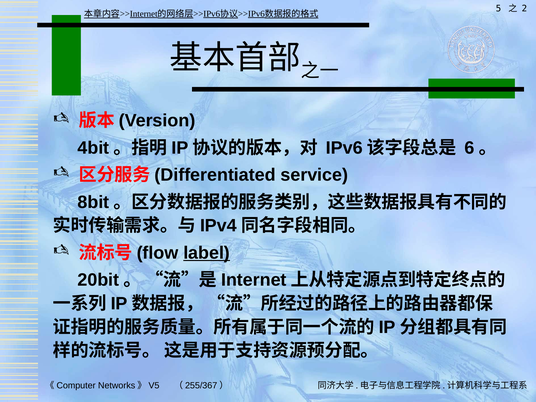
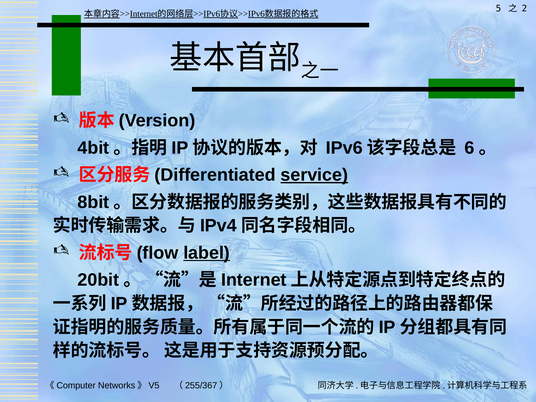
service underline: none -> present (314, 175)
